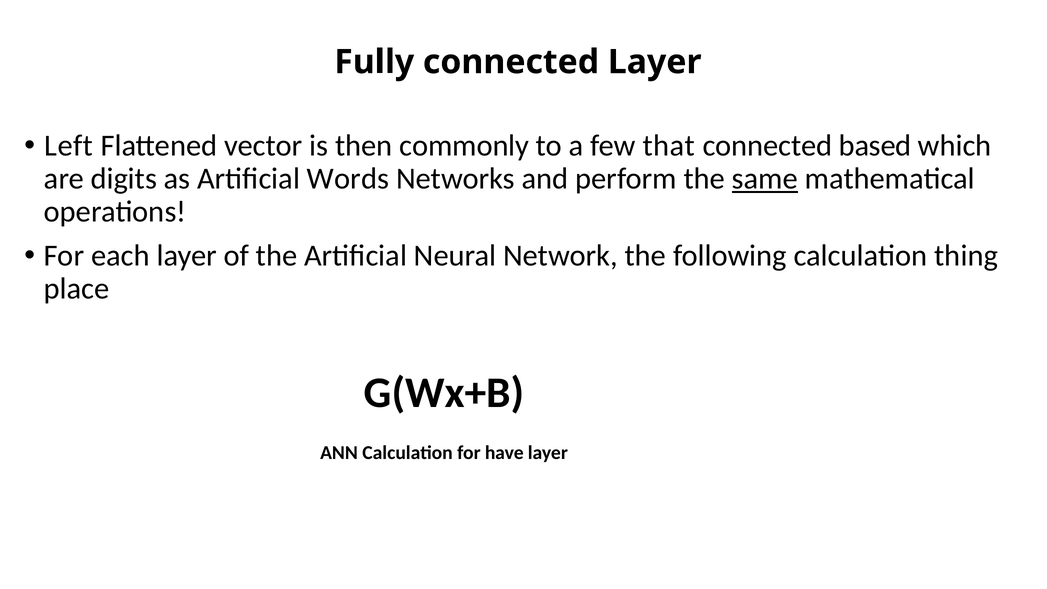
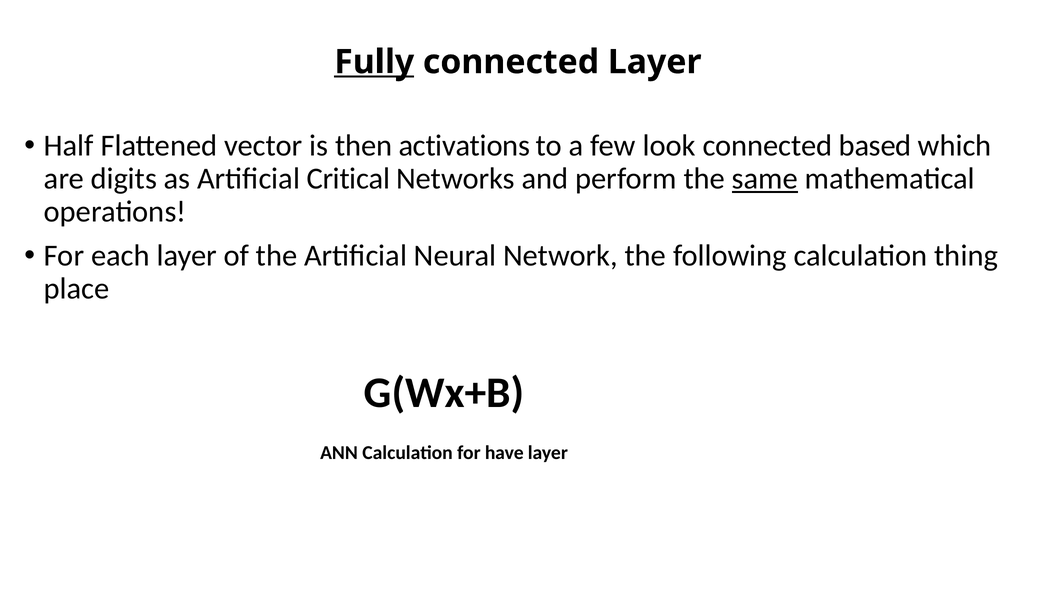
Fully underline: none -> present (374, 62)
Left: Left -> Half (69, 146)
commonly: commonly -> activations (464, 146)
that: that -> look (669, 146)
Words: Words -> Critical (348, 179)
